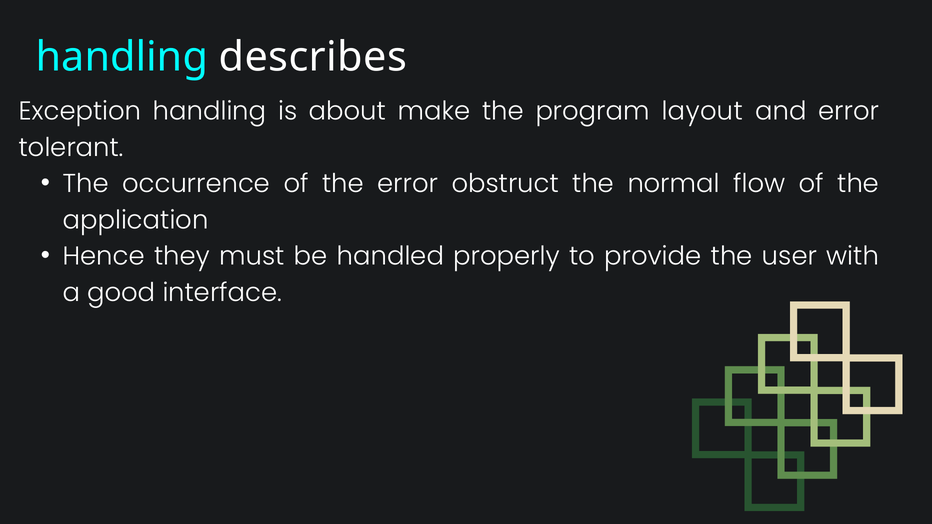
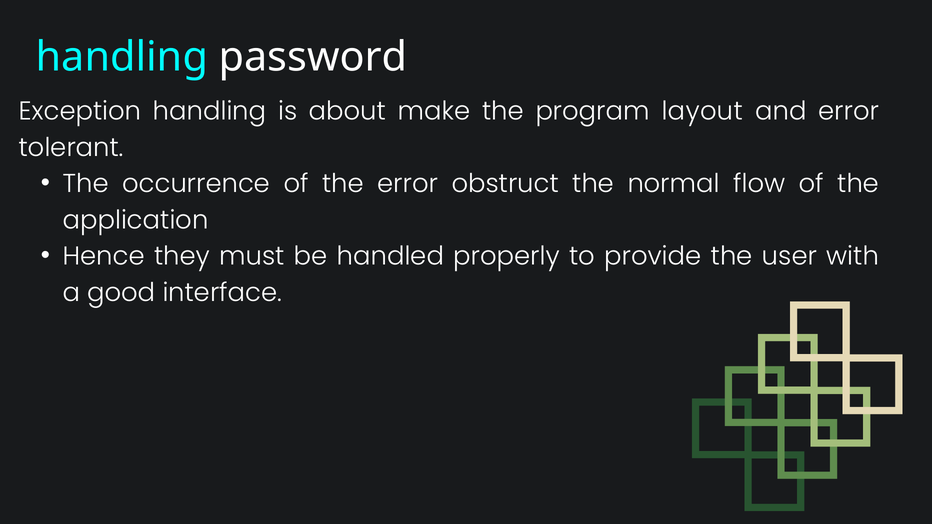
describes: describes -> password (313, 57)
